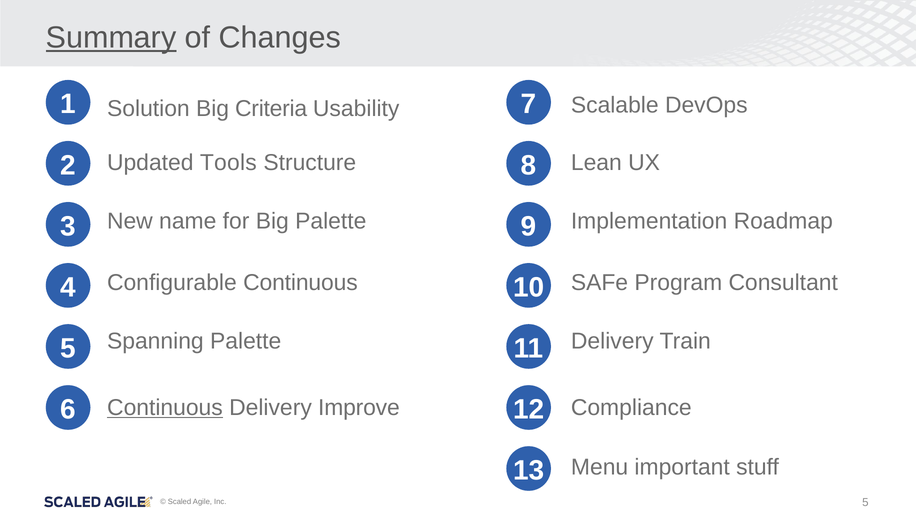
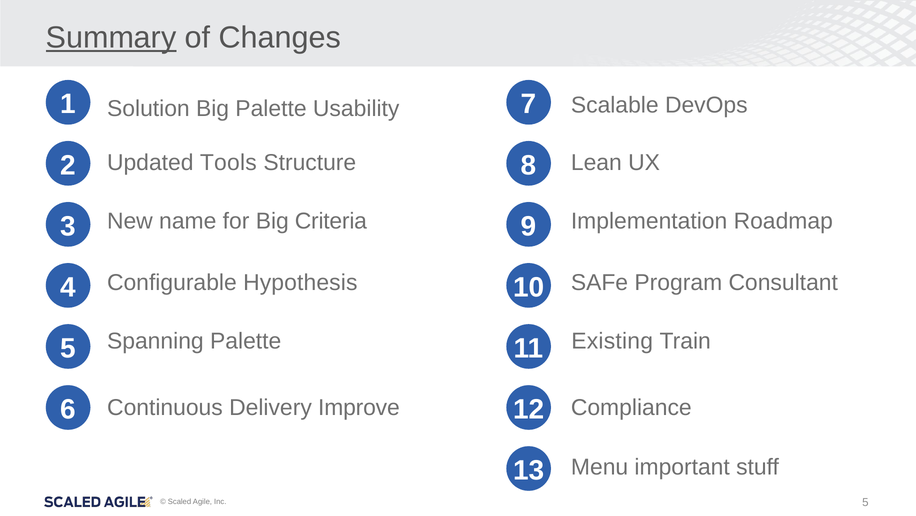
Big Criteria: Criteria -> Palette (271, 108)
Big Palette: Palette -> Criteria (331, 221)
Configurable Continuous: Continuous -> Hypothesis (300, 282)
Delivery: Delivery -> Existing (612, 341)
Continuous underline: present -> none (165, 407)
